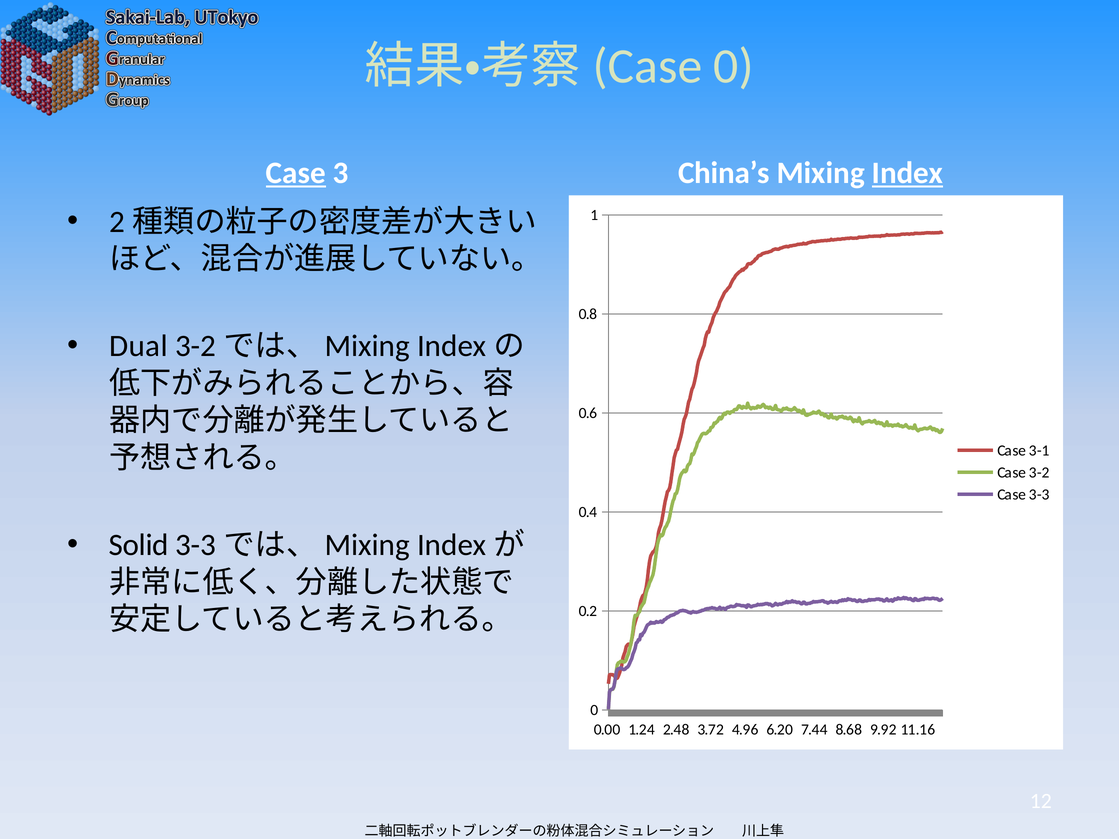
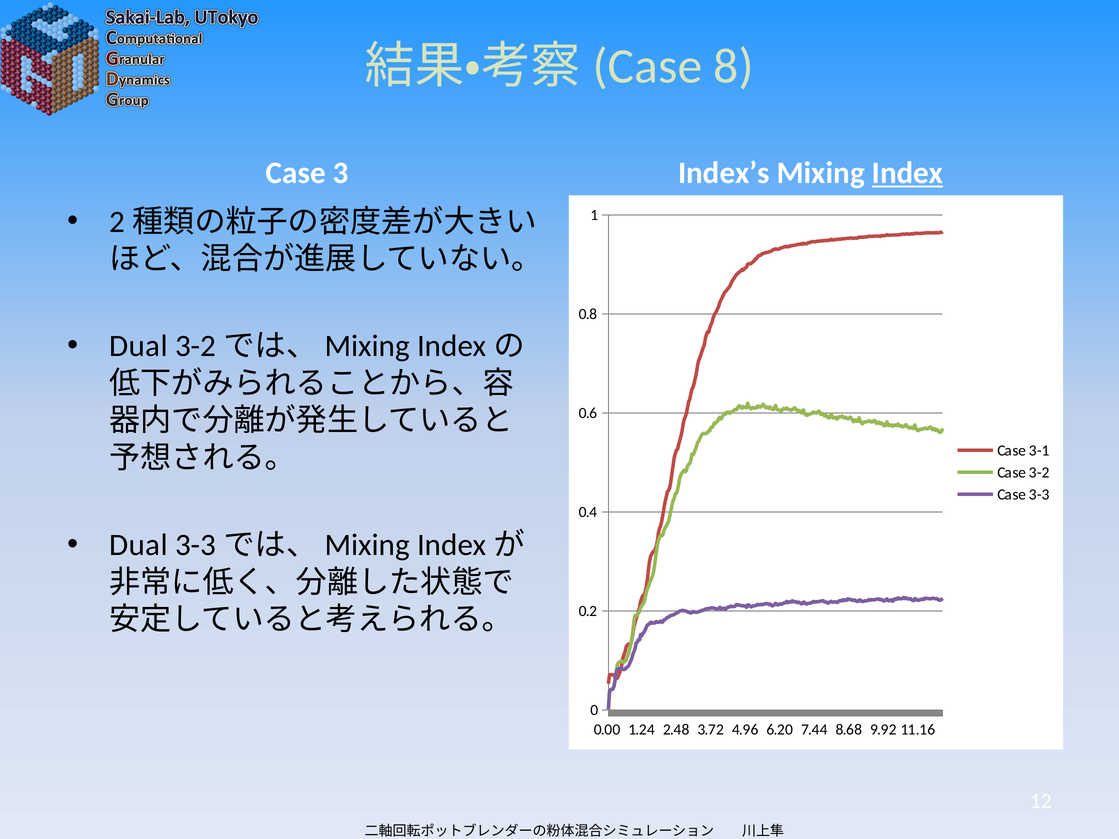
0: 0 -> 8 (734, 66)
Case underline: present -> none (296, 173)
China’s: China’s -> Index’s (724, 173)
Solid: Solid -> Dual (139, 545)
